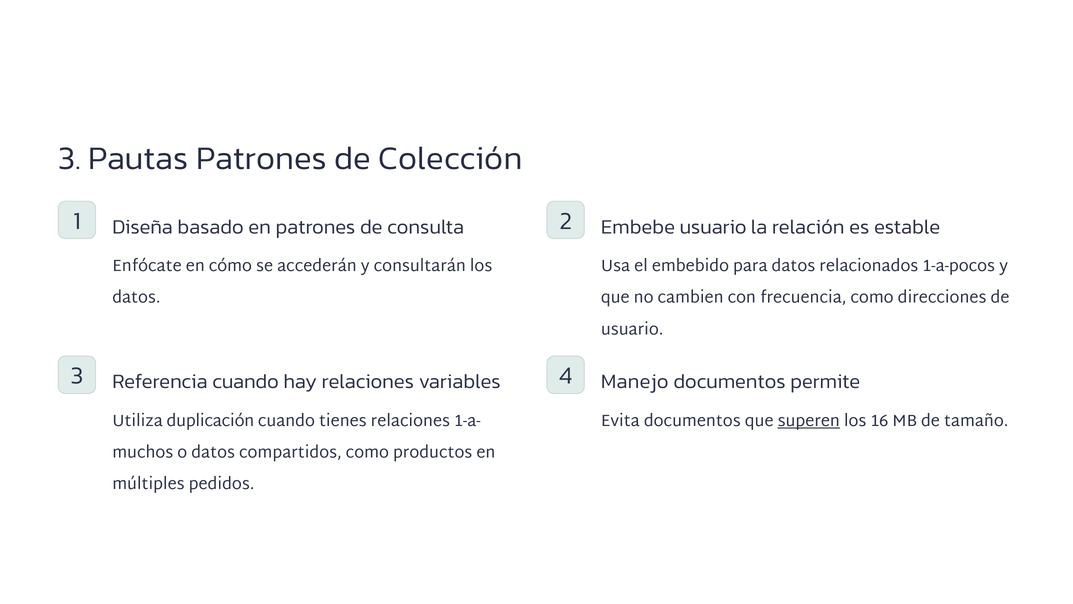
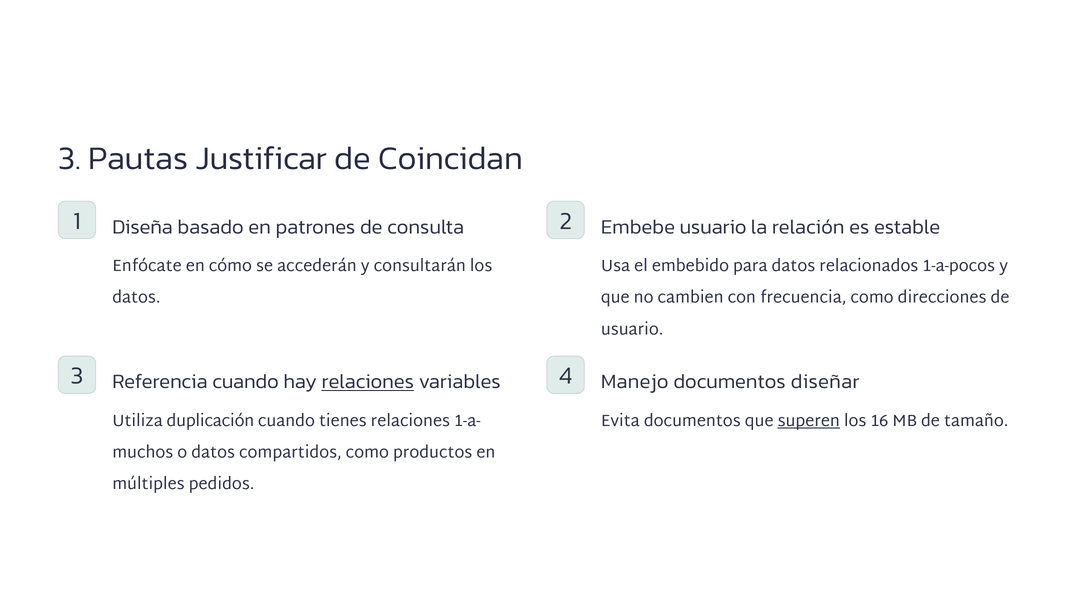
Pautas Patrones: Patrones -> Justificar (262, 158)
Colección: Colección -> Coincidan (451, 158)
relaciones underline: none -> present (368, 381)
permite: permite -> diseñar (825, 381)
